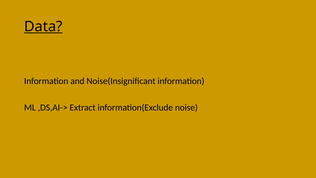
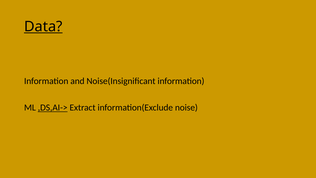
,DS,AI-> underline: none -> present (53, 108)
